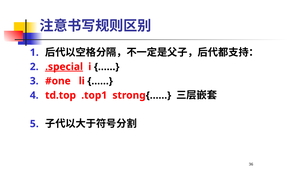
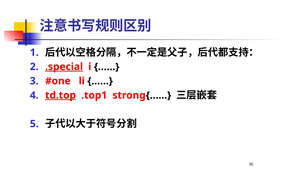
td.top underline: none -> present (61, 95)
